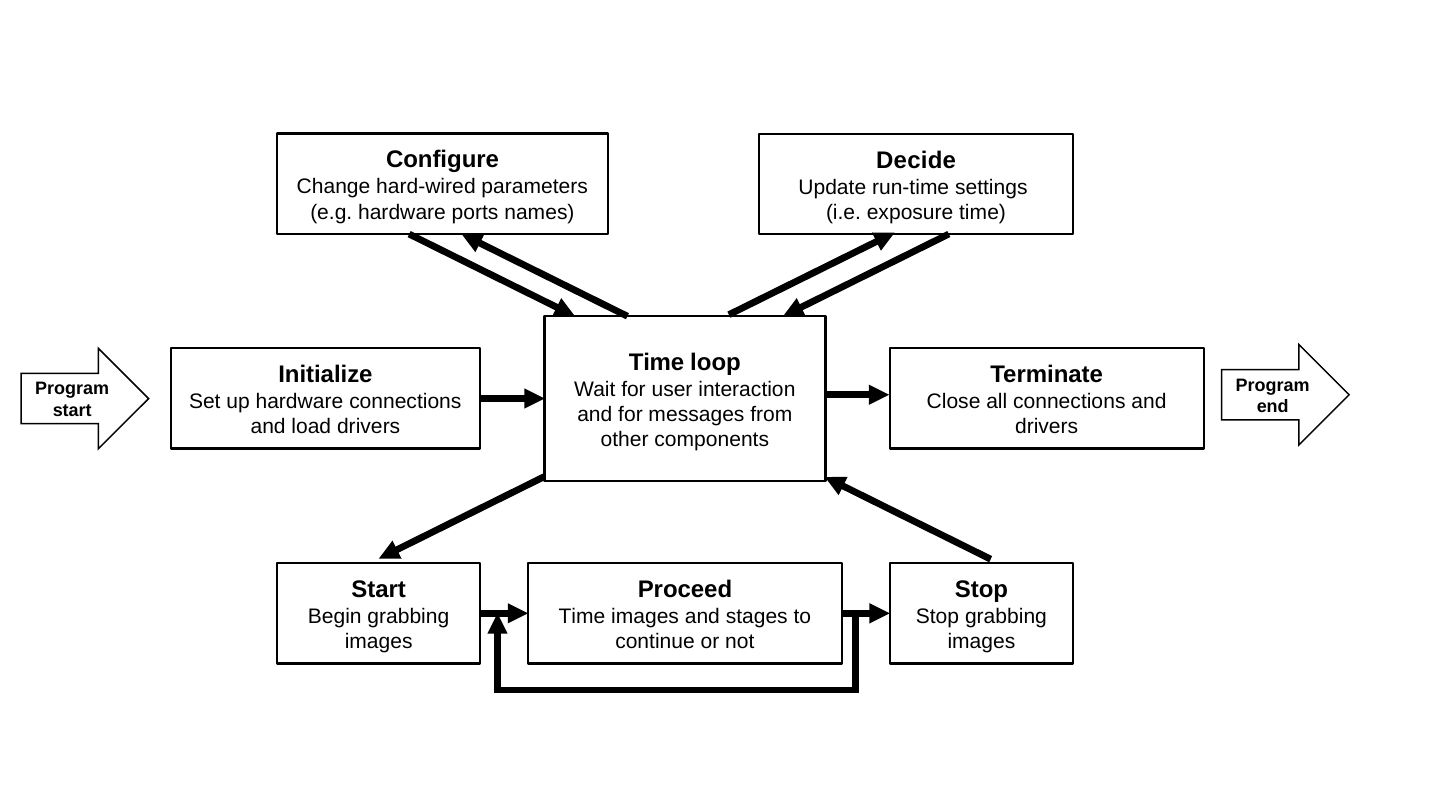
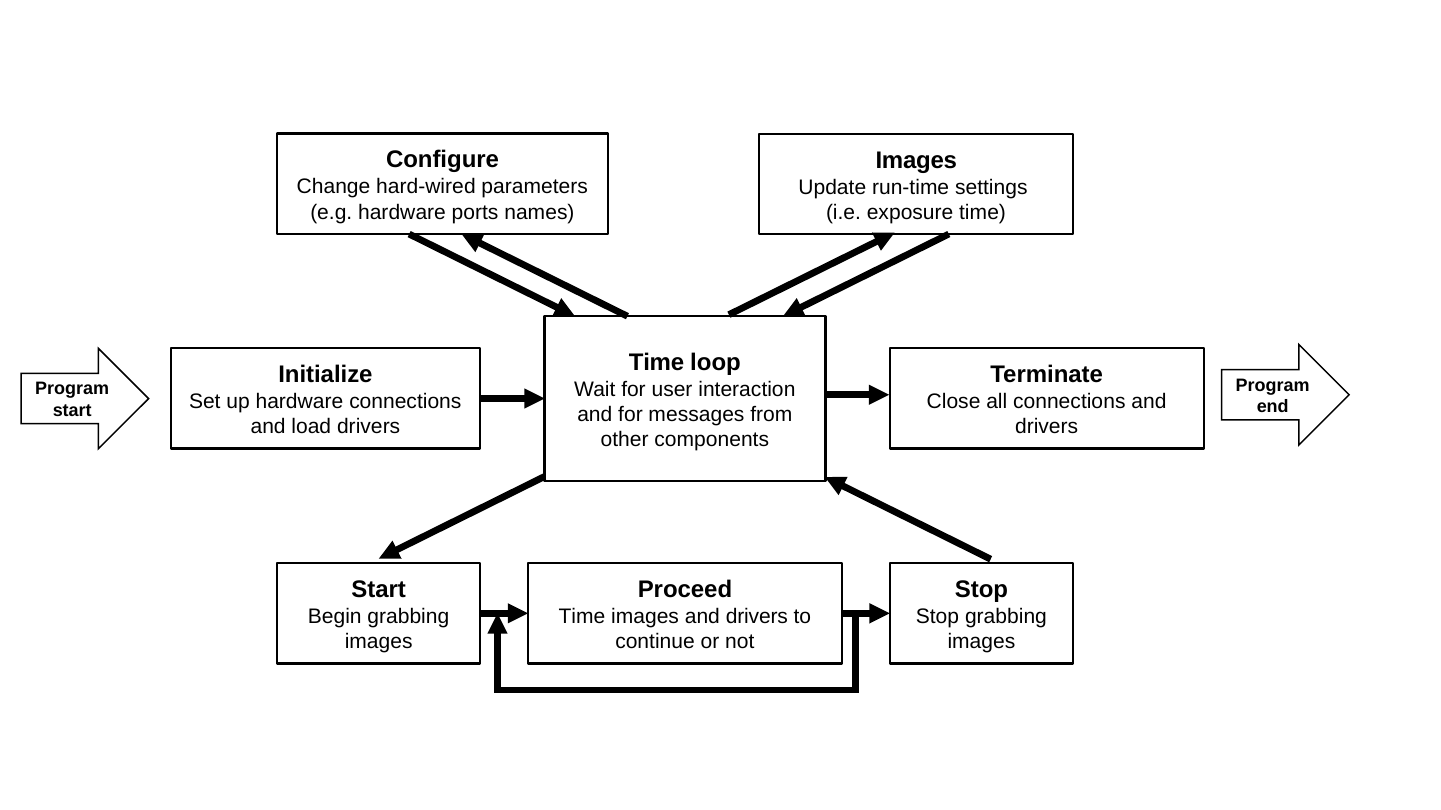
Decide: Decide -> Images (916, 161)
images and stages: stages -> drivers (757, 617)
